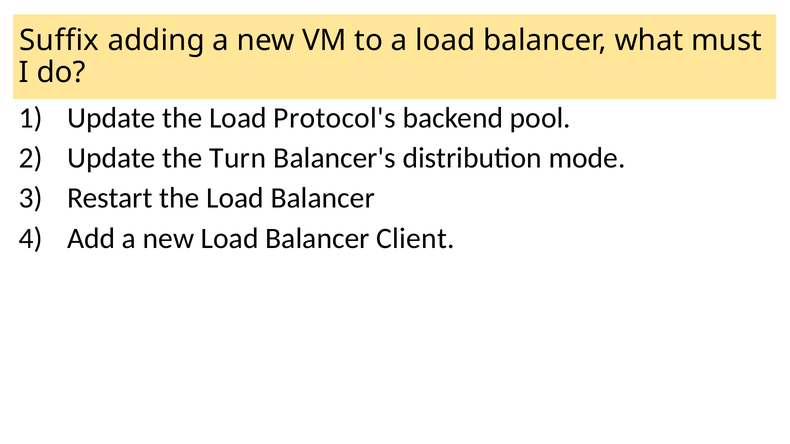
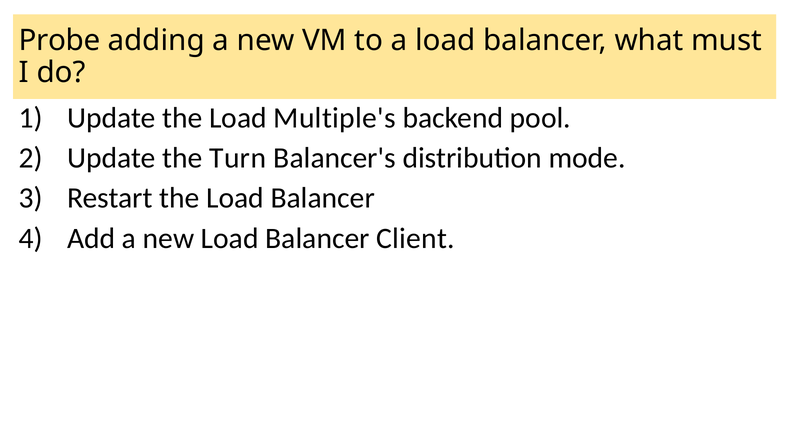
Suffix: Suffix -> Probe (60, 40)
Protocol's: Protocol's -> Multiple's (335, 118)
